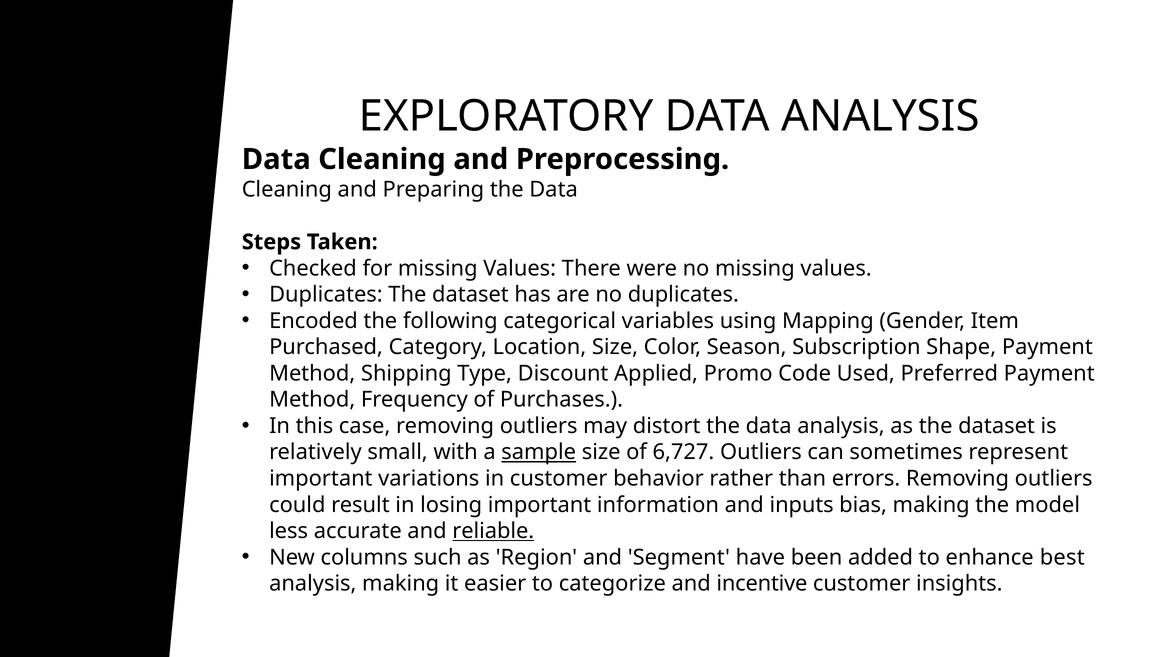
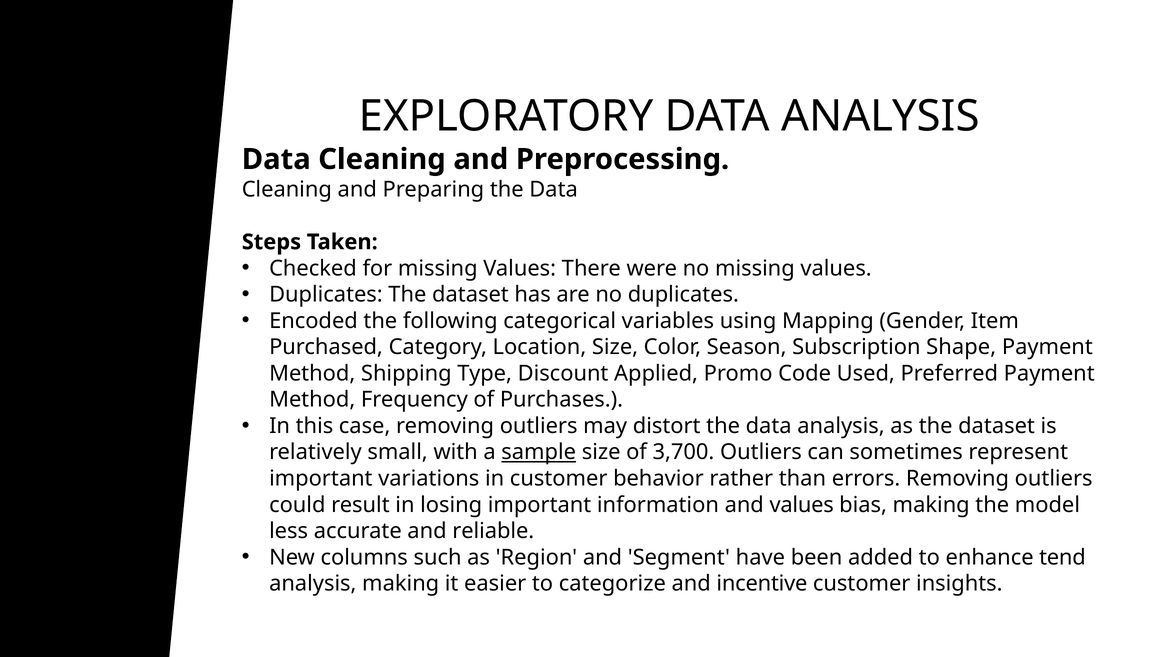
6,727: 6,727 -> 3,700 (683, 452)
and inputs: inputs -> values (802, 505)
reliable underline: present -> none (493, 531)
best: best -> tend (1062, 557)
